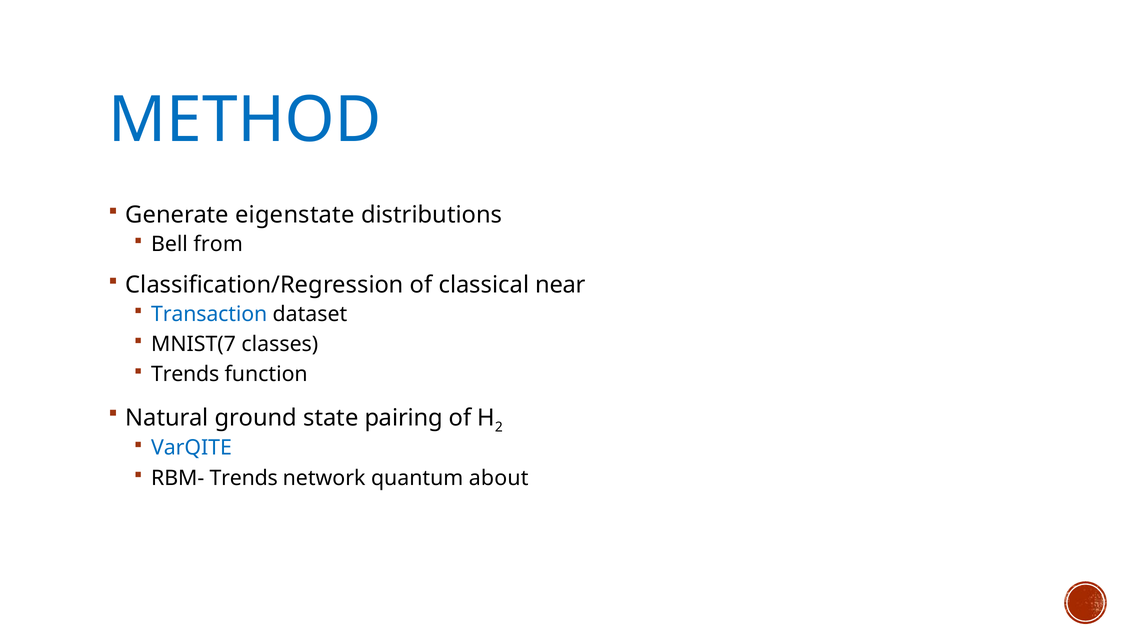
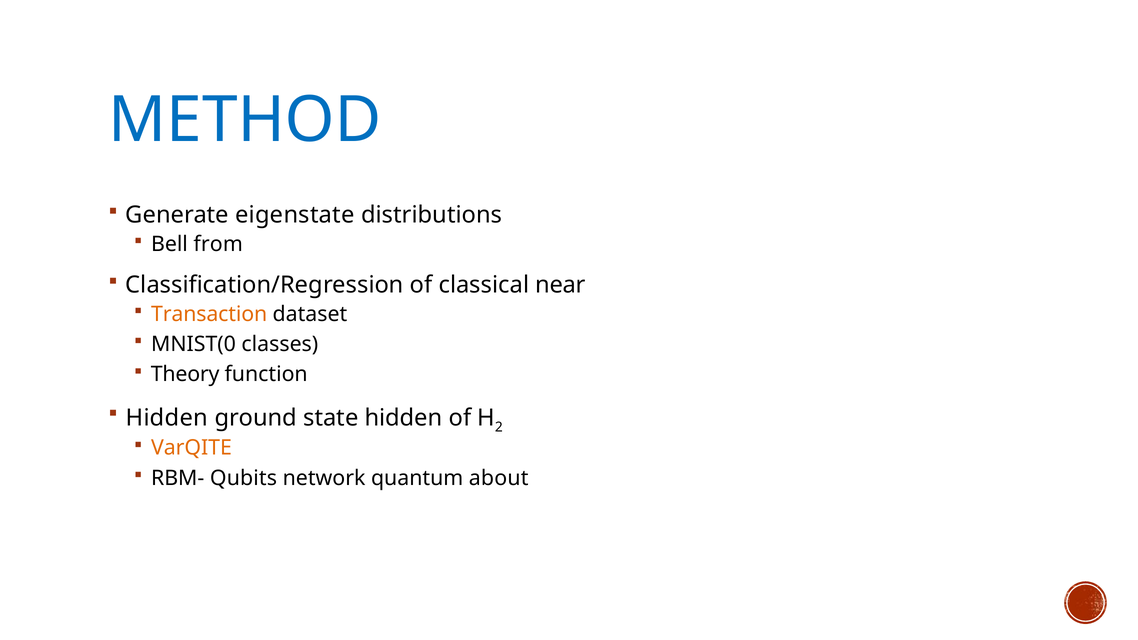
Transaction colour: blue -> orange (209, 314)
MNIST(7: MNIST(7 -> MNIST(0 (194, 344)
Trends: Trends -> Theory (185, 374)
Natural: Natural -> Hidden (167, 418)
state pairing: pairing -> hidden (404, 418)
VarQITE colour: blue -> orange (191, 448)
RBM- Trends: Trends -> Qubits (244, 478)
